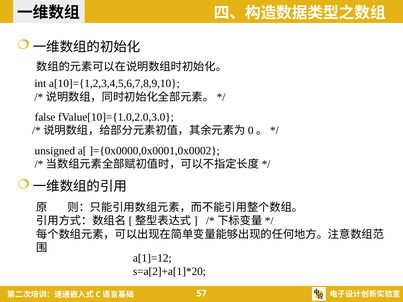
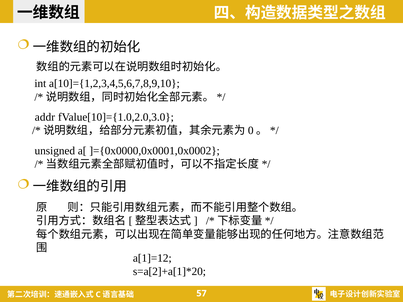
false: false -> addr (45, 117)
